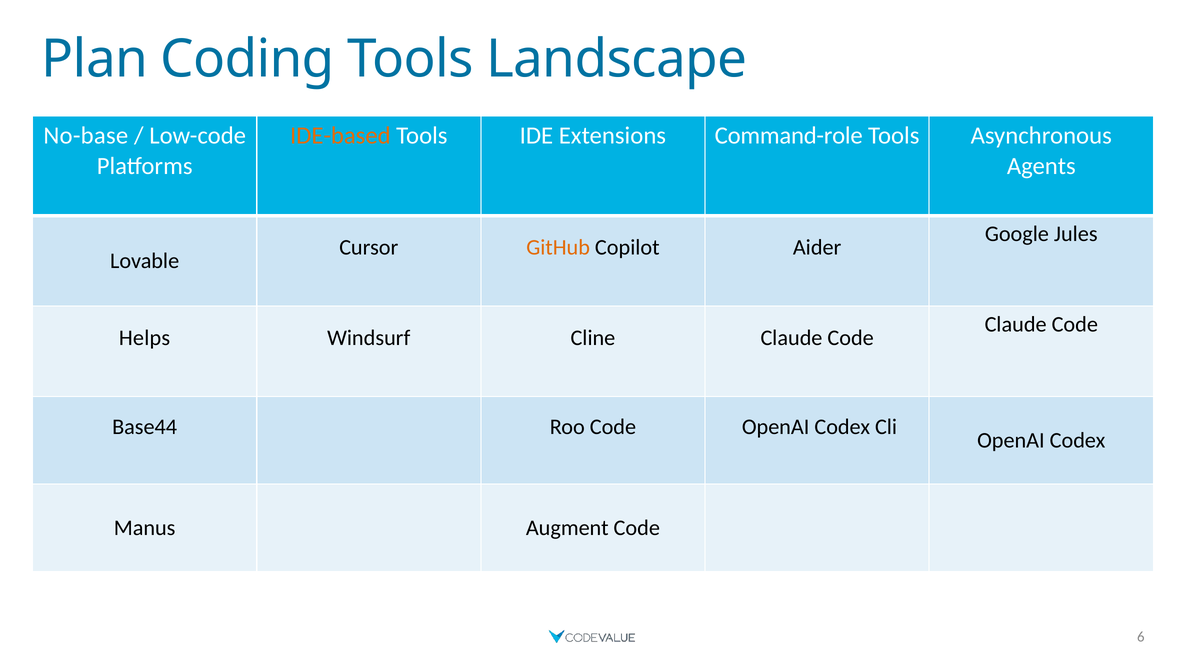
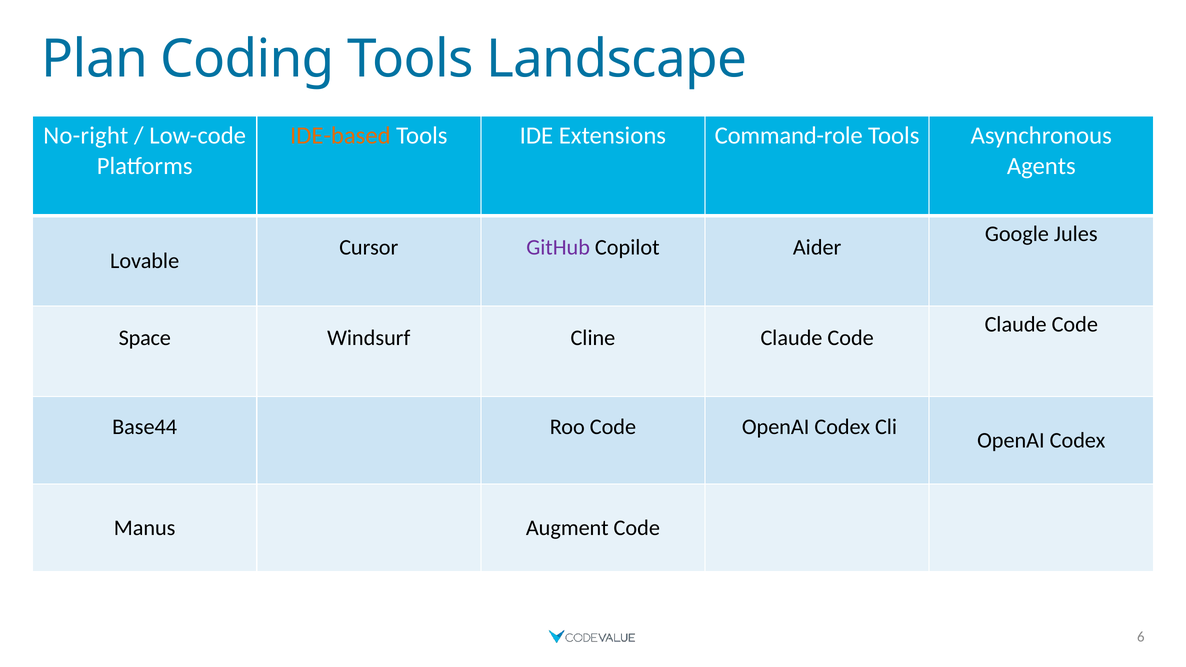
No-base: No-base -> No-right (86, 136)
GitHub colour: orange -> purple (558, 248)
Helps: Helps -> Space (145, 338)
